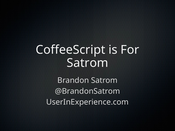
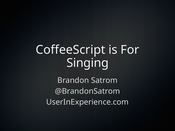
Satrom: Satrom -> Singing (88, 63)
